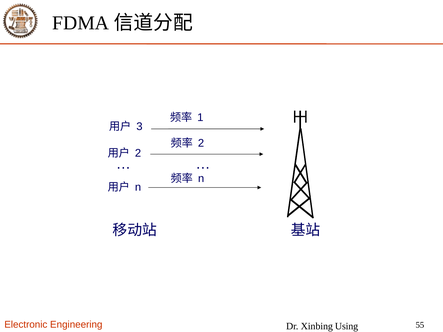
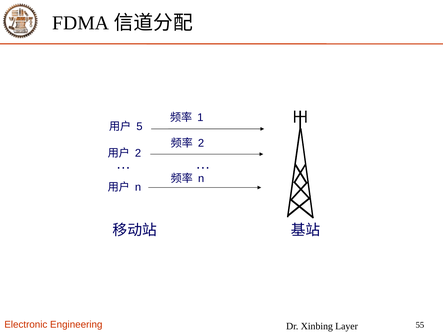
3: 3 -> 5 (139, 127)
Using: Using -> Layer (347, 327)
